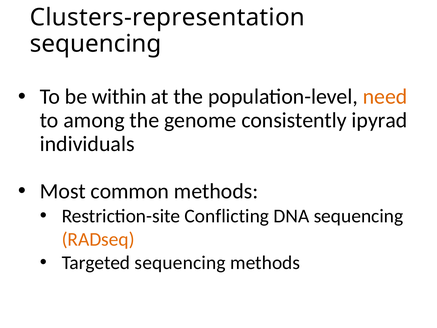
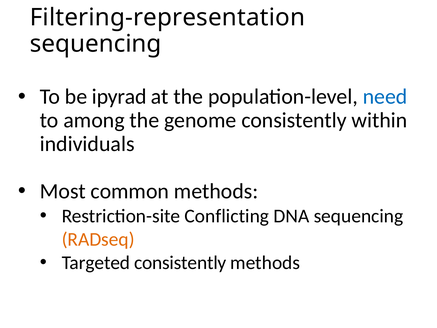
Clusters-representation: Clusters-representation -> Filtering-representation (167, 17)
within: within -> ipyrad (119, 97)
need colour: orange -> blue (385, 97)
ipyrad: ipyrad -> within (379, 120)
Targeted sequencing: sequencing -> consistently (180, 263)
